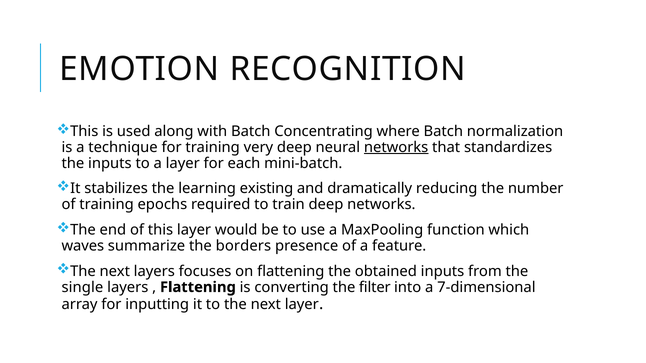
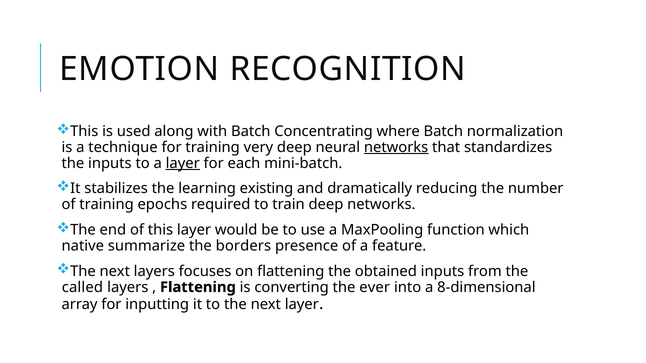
layer underline: none -> present (183, 163)
waves: waves -> native (83, 246)
single: single -> called (82, 287)
filter: filter -> ever (375, 287)
7-dimensional: 7-dimensional -> 8-dimensional (486, 287)
